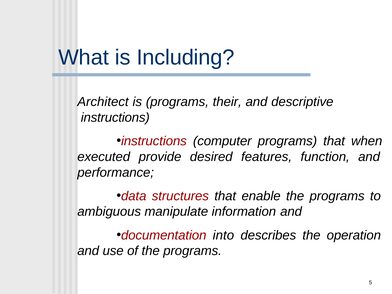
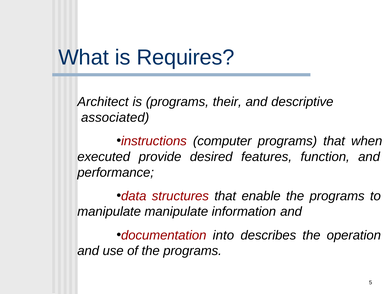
Including: Including -> Requires (186, 58)
instructions: instructions -> associated (115, 118)
ambiguous: ambiguous -> manipulate (109, 212)
